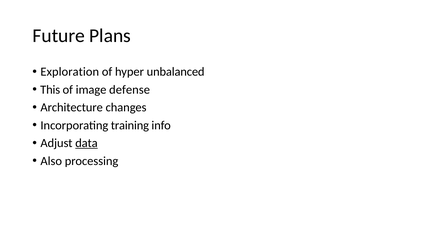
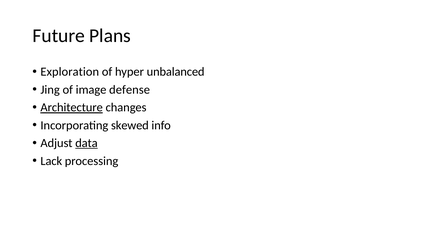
This: This -> Jing (50, 90)
Architecture underline: none -> present (72, 108)
training: training -> skewed (130, 126)
Also: Also -> Lack (51, 161)
